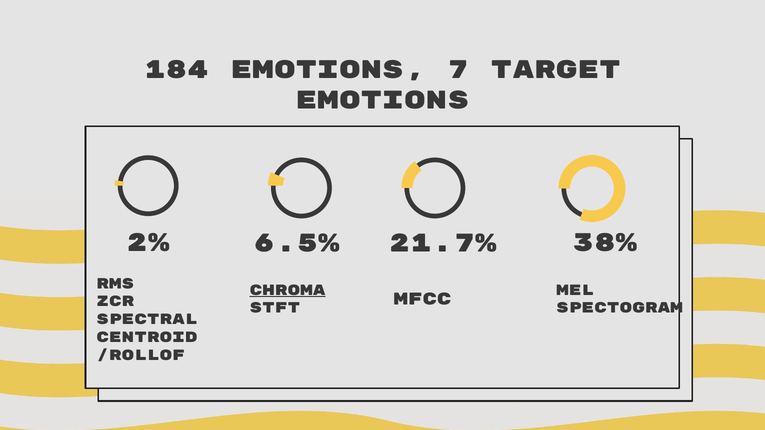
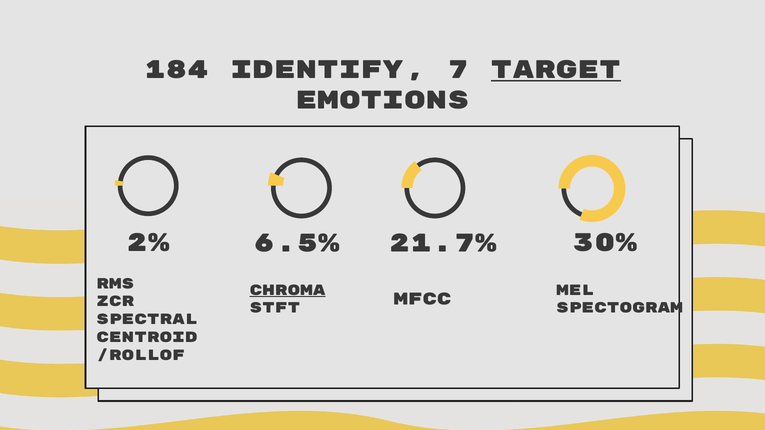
184 Emotions: Emotions -> Identify (328, 70)
Target underline: none -> present (556, 70)
38%: 38% -> 30% (605, 243)
